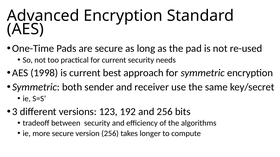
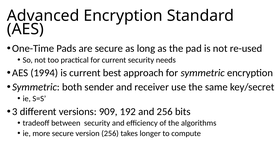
1998: 1998 -> 1994 (44, 73)
123: 123 -> 909 (108, 112)
